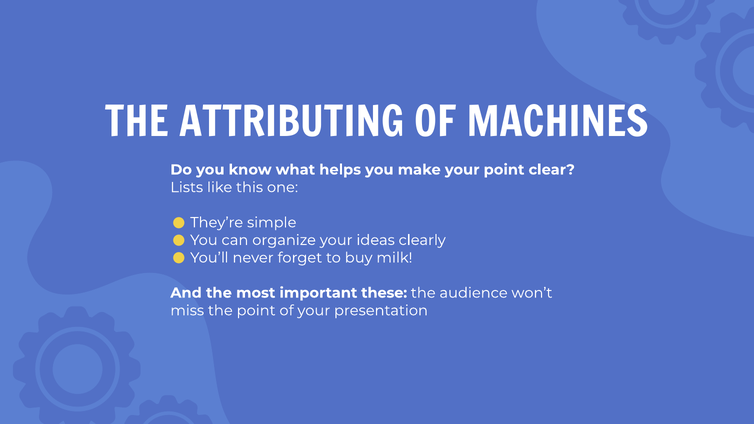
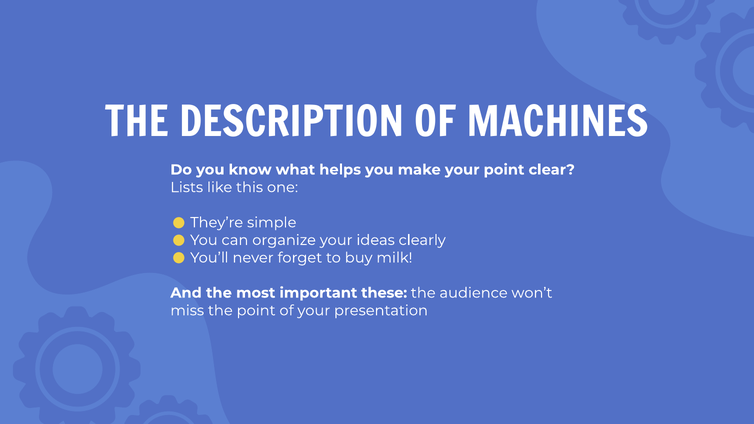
ATTRIBUTING: ATTRIBUTING -> DESCRIPTION (292, 123)
